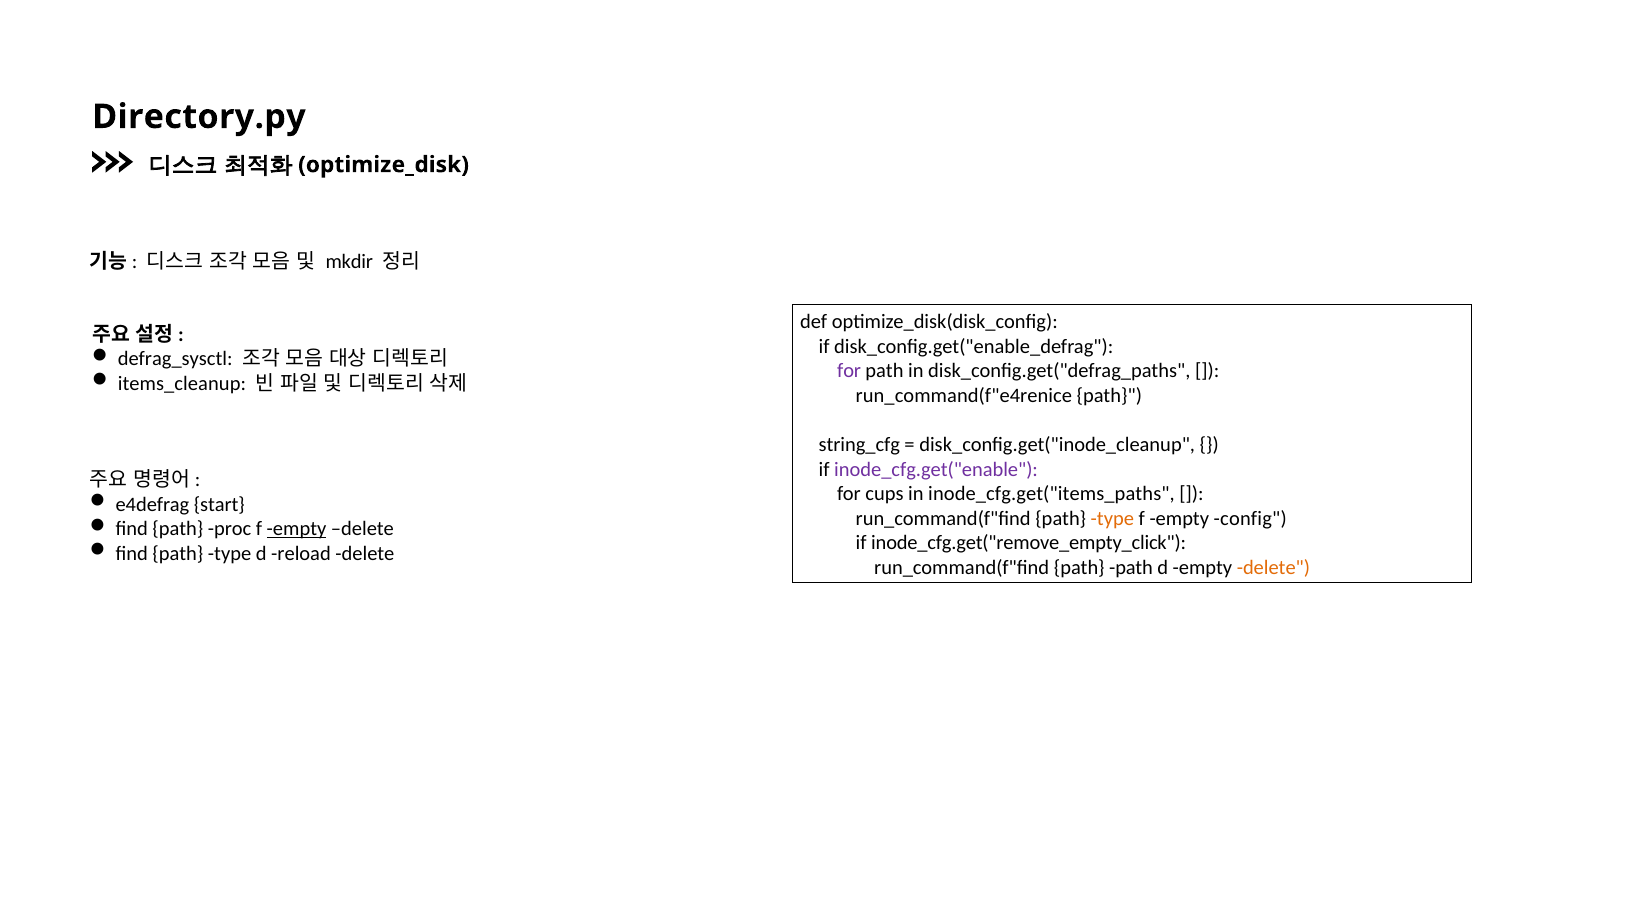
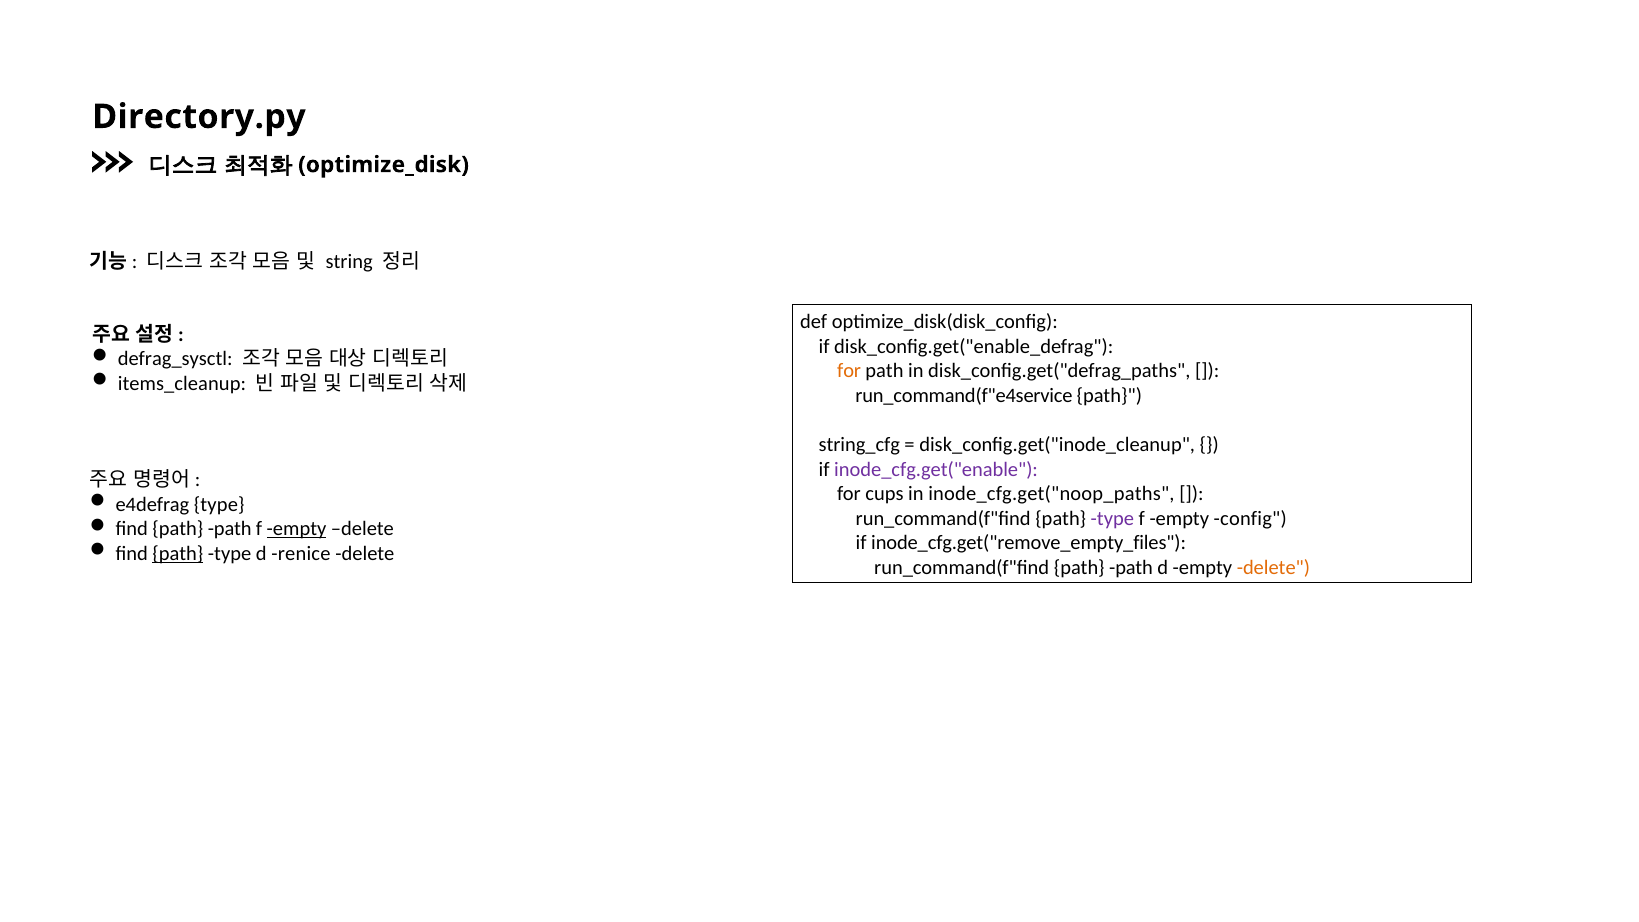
mkdir: mkdir -> string (349, 261)
for colour: purple -> orange (849, 371)
run_command(f"e4renice: run_command(f"e4renice -> run_command(f"e4service (964, 396)
inode_cfg.get("items_paths: inode_cfg.get("items_paths -> inode_cfg.get("noop_paths (1051, 494)
e4defrag start: start -> type (219, 504)
type colour: orange -> purple (1112, 519)
find path proc: proc -> path (230, 529)
inode_cfg.get("remove_empty_click: inode_cfg.get("remove_empty_click -> inode_cfg.get("remove_empty_files (1029, 543)
path underline: none -> present (178, 553)
reload: reload -> renice (301, 553)
